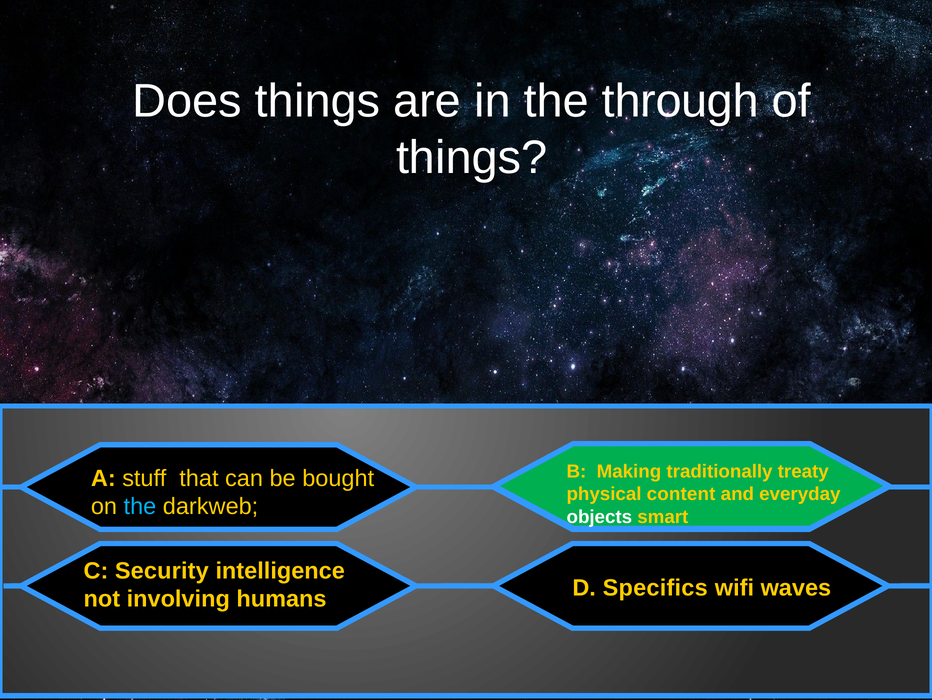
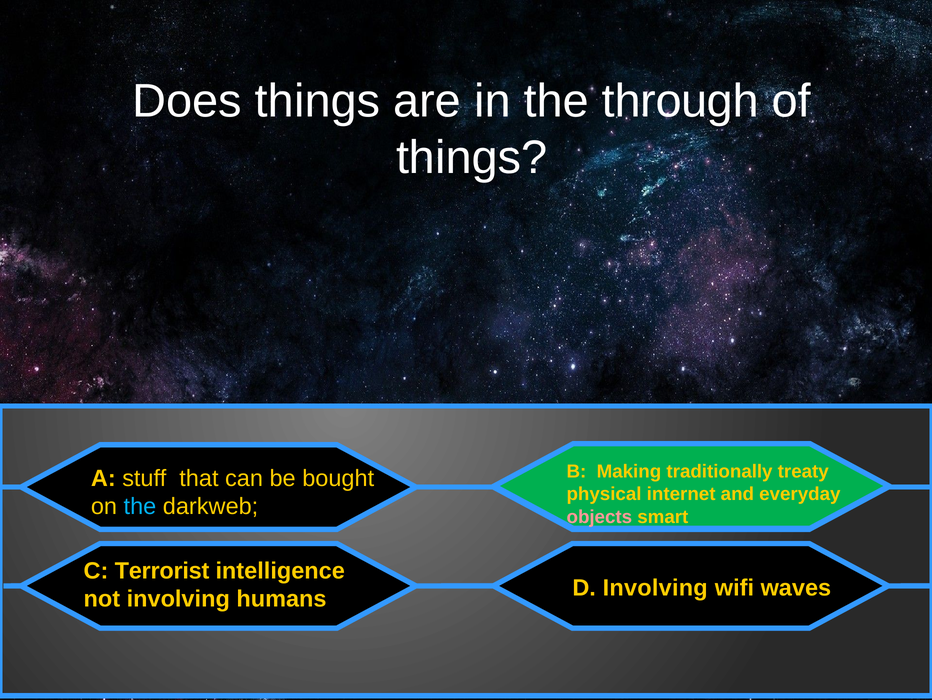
content: content -> internet (681, 494)
objects colour: white -> pink (599, 516)
Security: Security -> Terrorist (162, 570)
D Specifics: Specifics -> Involving (655, 587)
